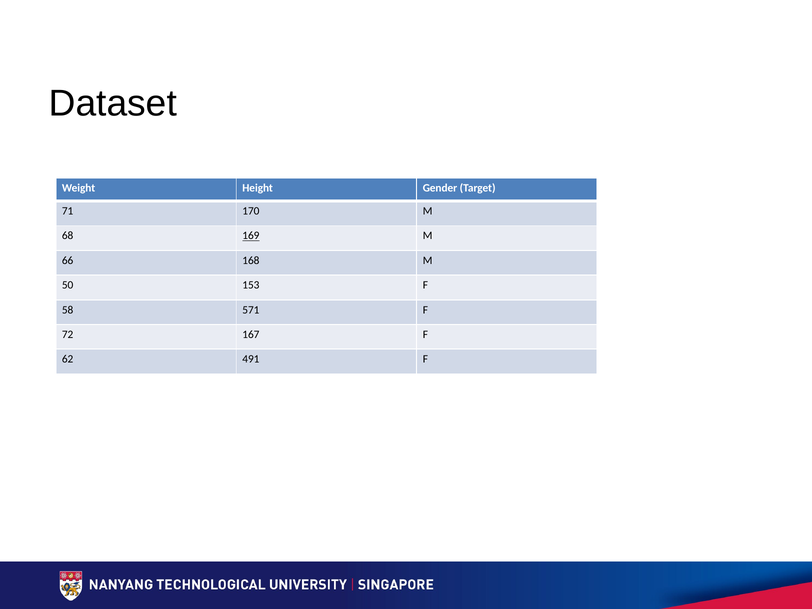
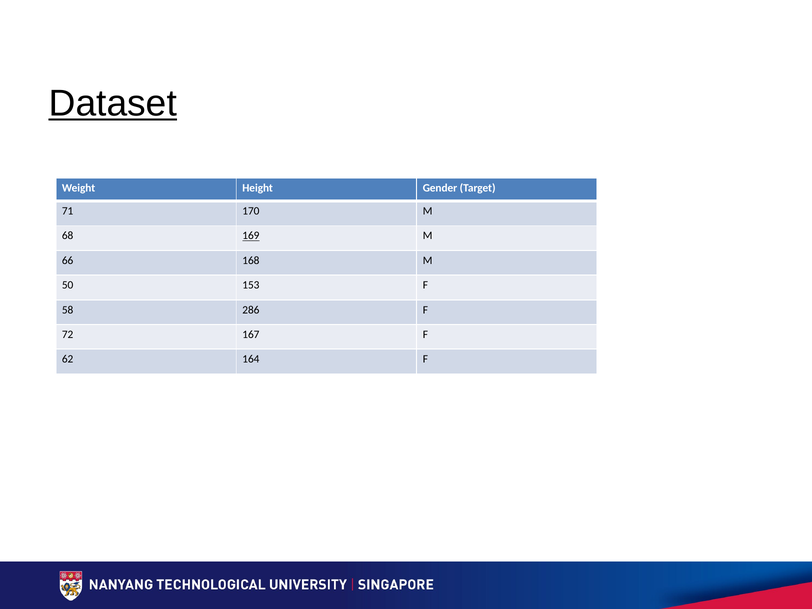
Dataset underline: none -> present (113, 103)
571: 571 -> 286 (251, 310)
491: 491 -> 164 (251, 359)
